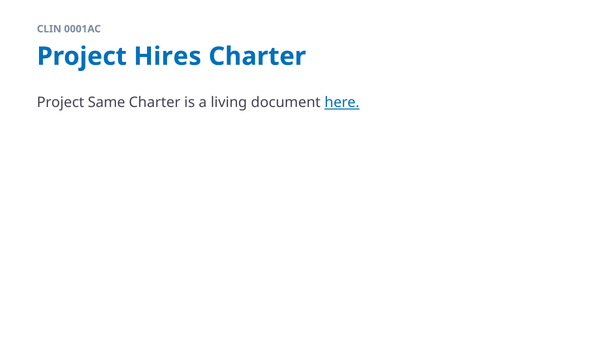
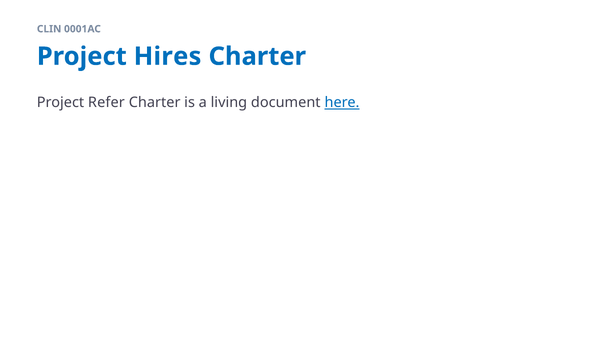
Same: Same -> Refer (106, 102)
